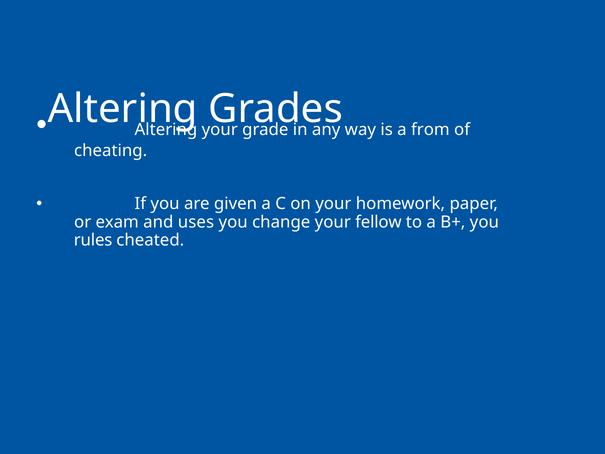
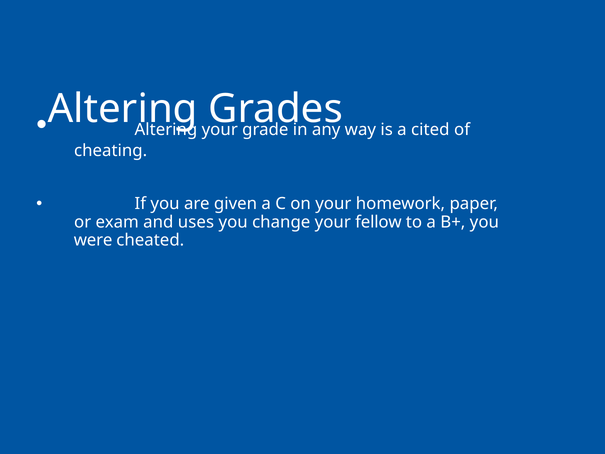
from: from -> cited (430, 129)
rules: rules -> were (93, 240)
